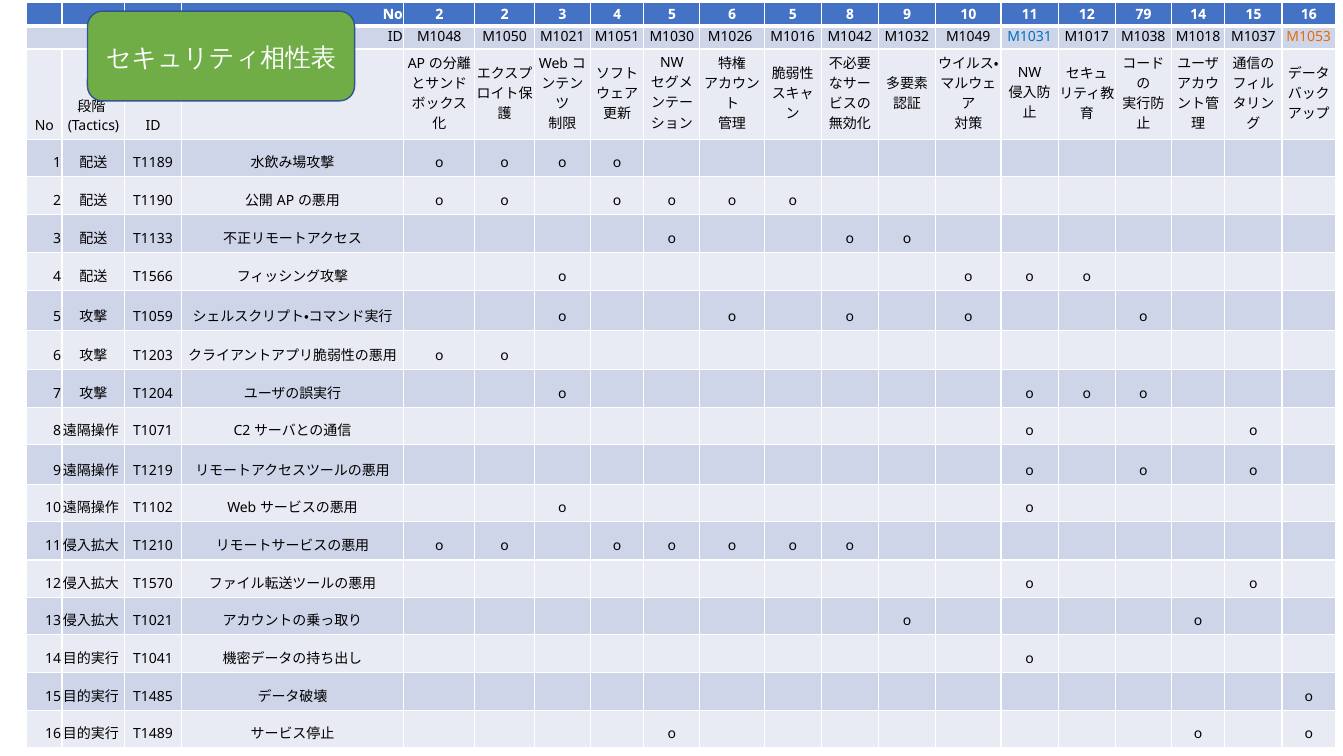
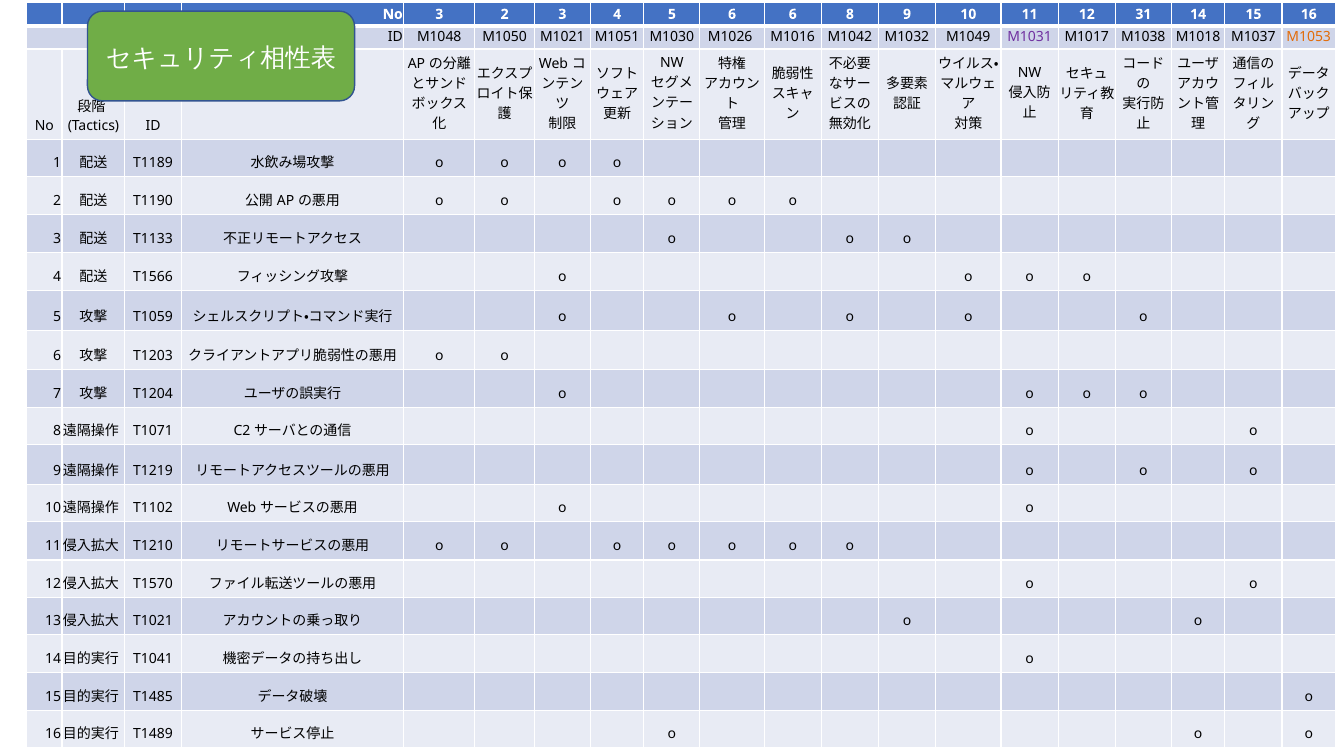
No 2: 2 -> 3 (439, 14)
6 5: 5 -> 6 (793, 14)
79: 79 -> 31 (1143, 14)
M1031 colour: blue -> purple (1030, 37)
